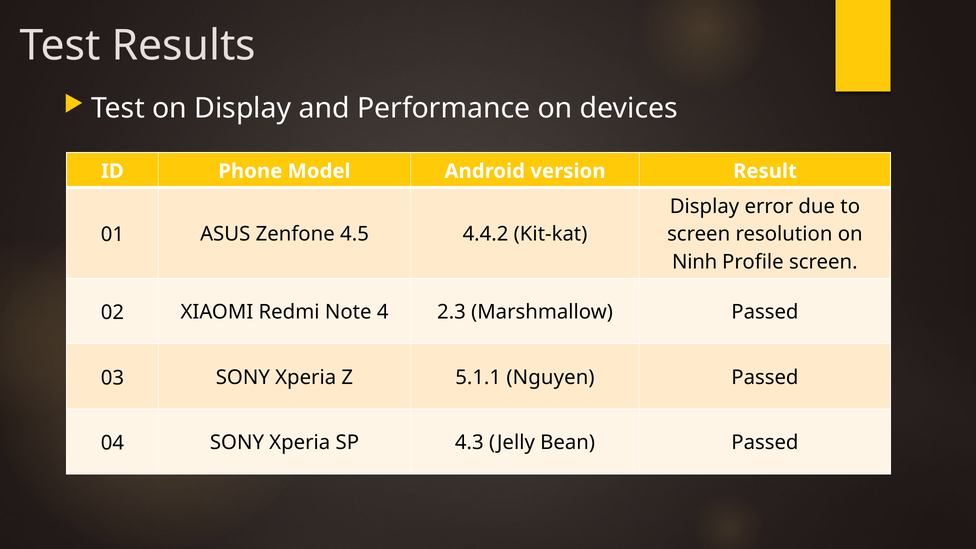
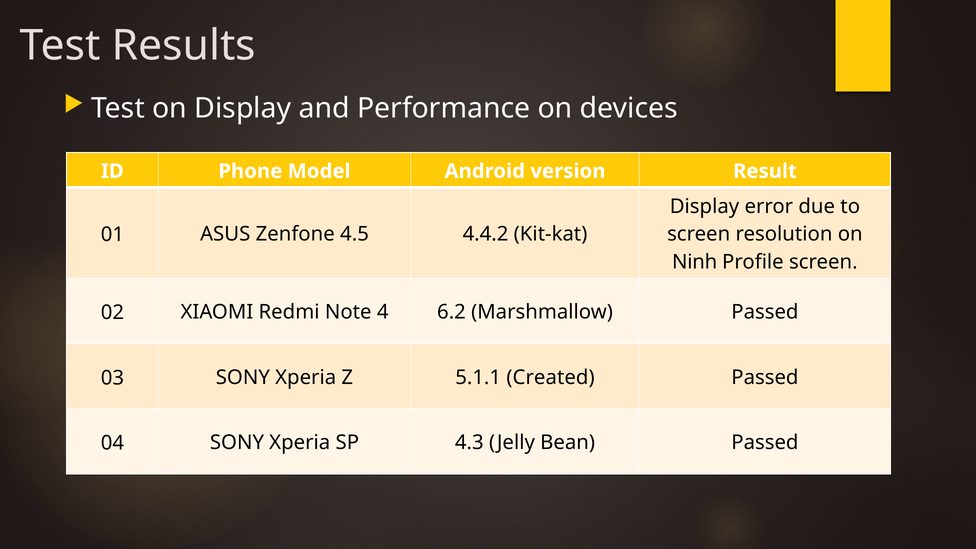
2.3: 2.3 -> 6.2 (451, 312)
Nguyen: Nguyen -> Created (551, 377)
